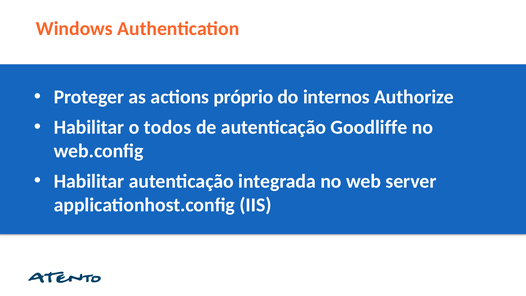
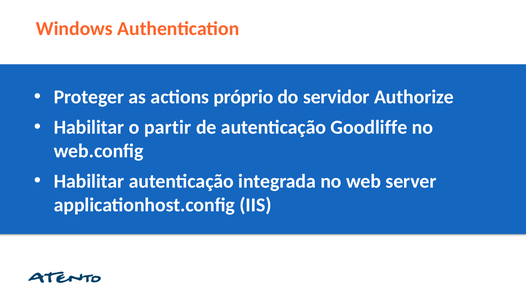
internos: internos -> servidor (336, 97)
todos: todos -> partir (168, 127)
